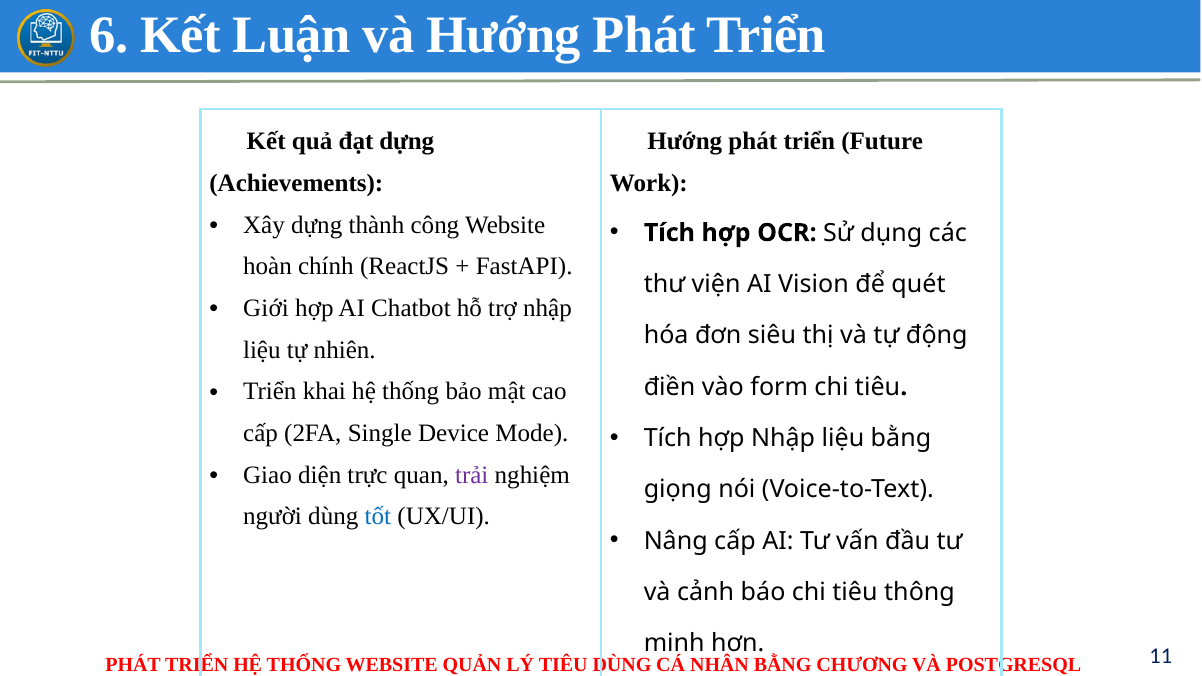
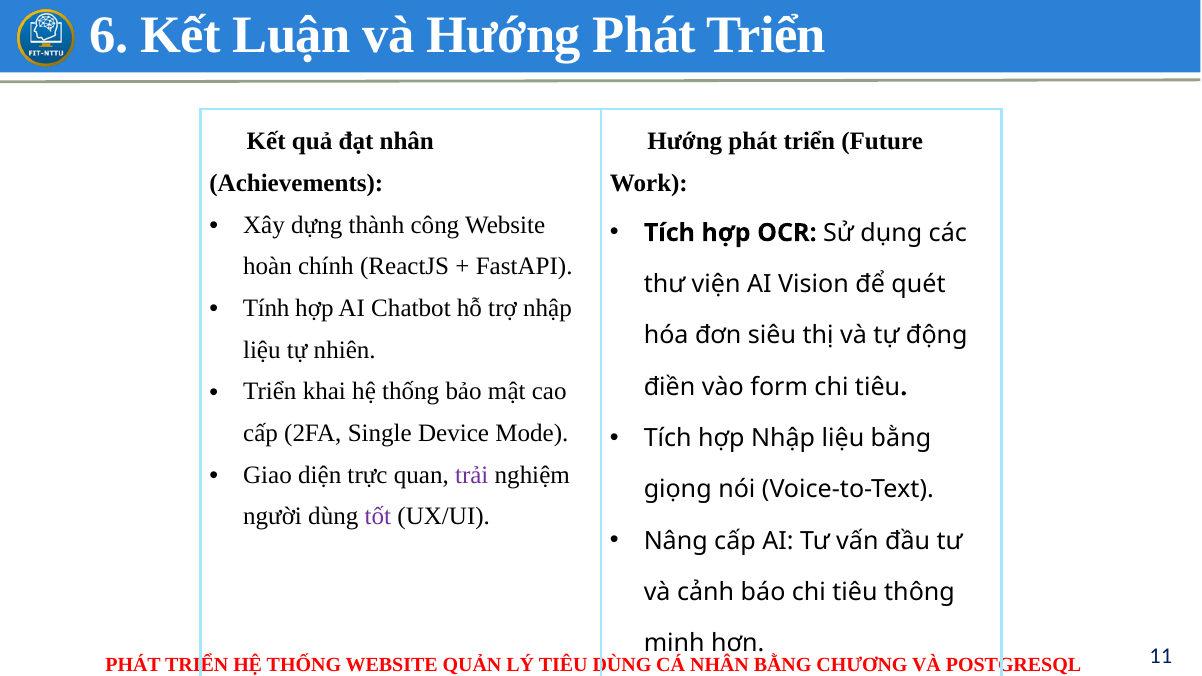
đạt dựng: dựng -> nhân (407, 142)
Giới: Giới -> Tính (266, 308)
tốt colour: blue -> purple (378, 517)
